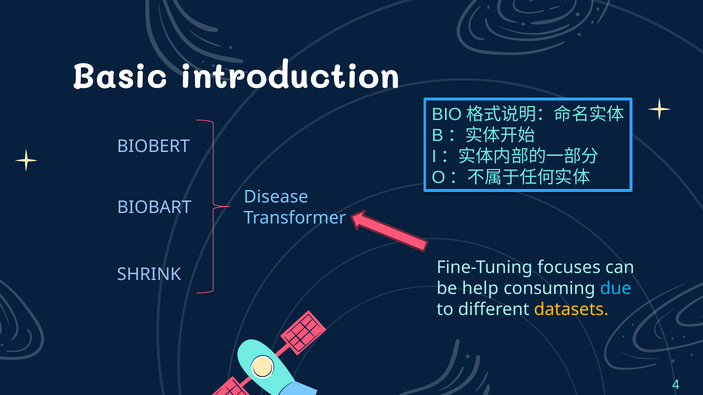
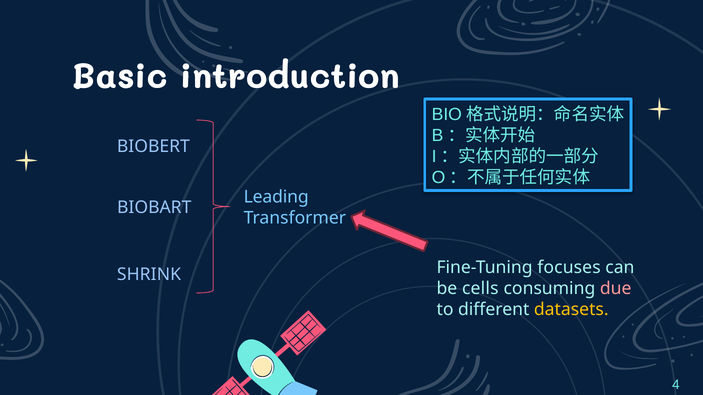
Disease: Disease -> Leading (276, 197)
help: help -> cells (480, 289)
due colour: light blue -> pink (616, 289)
